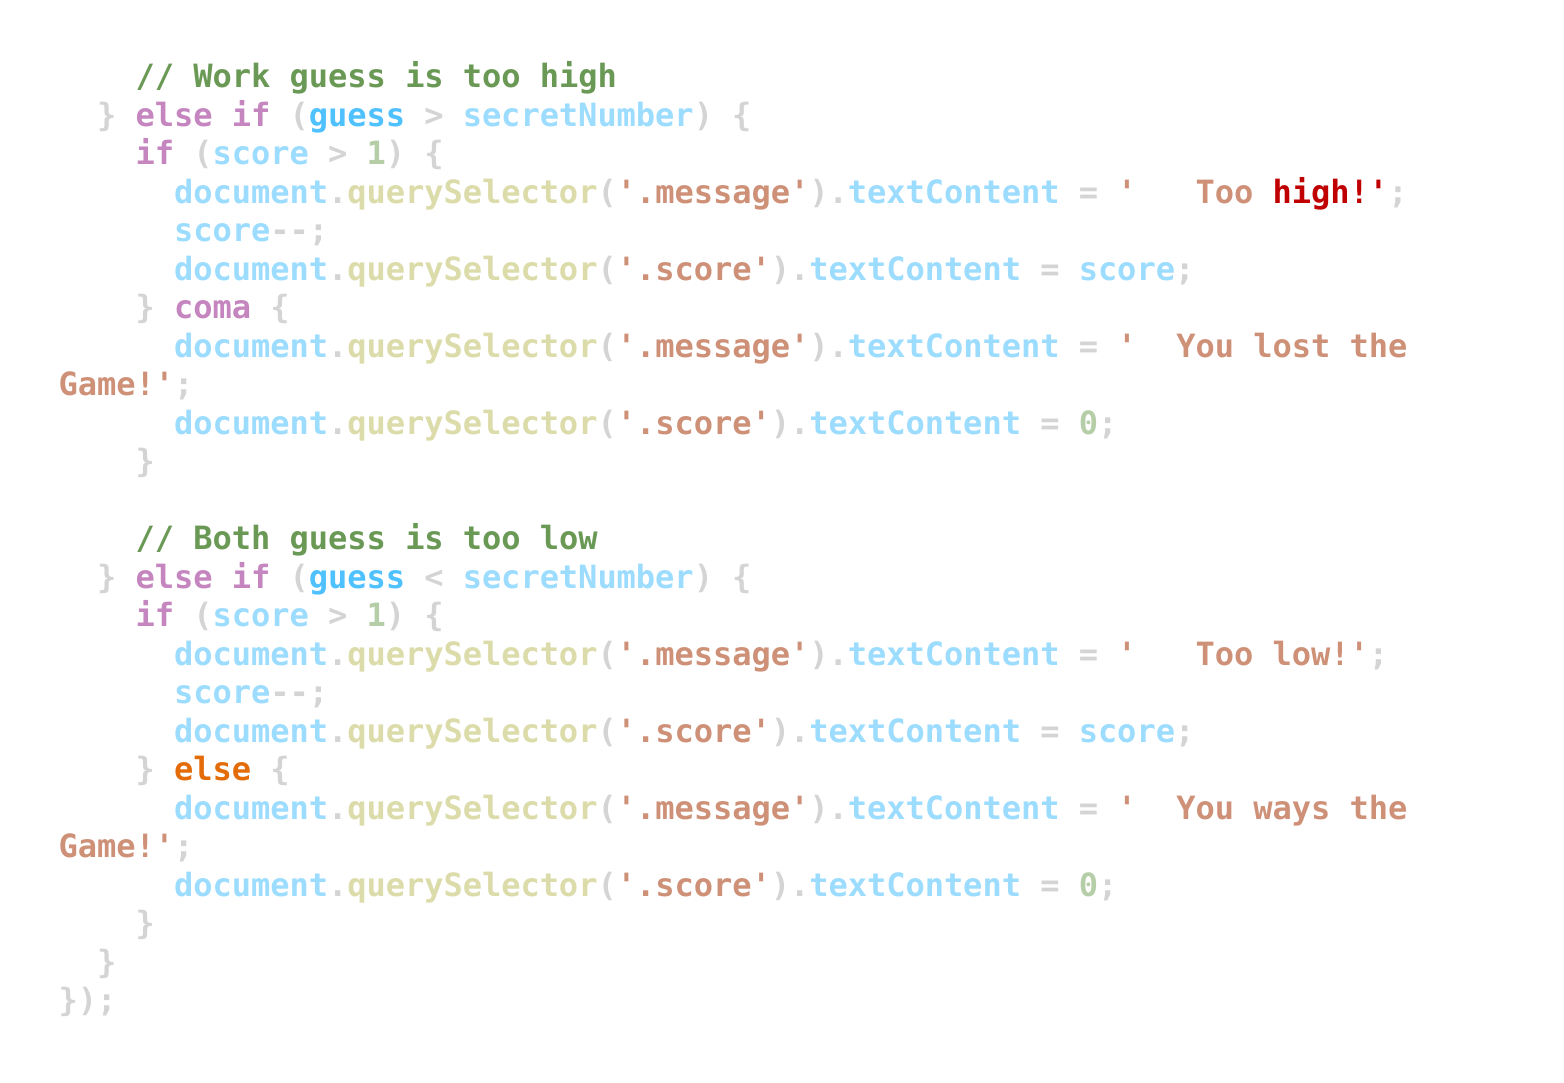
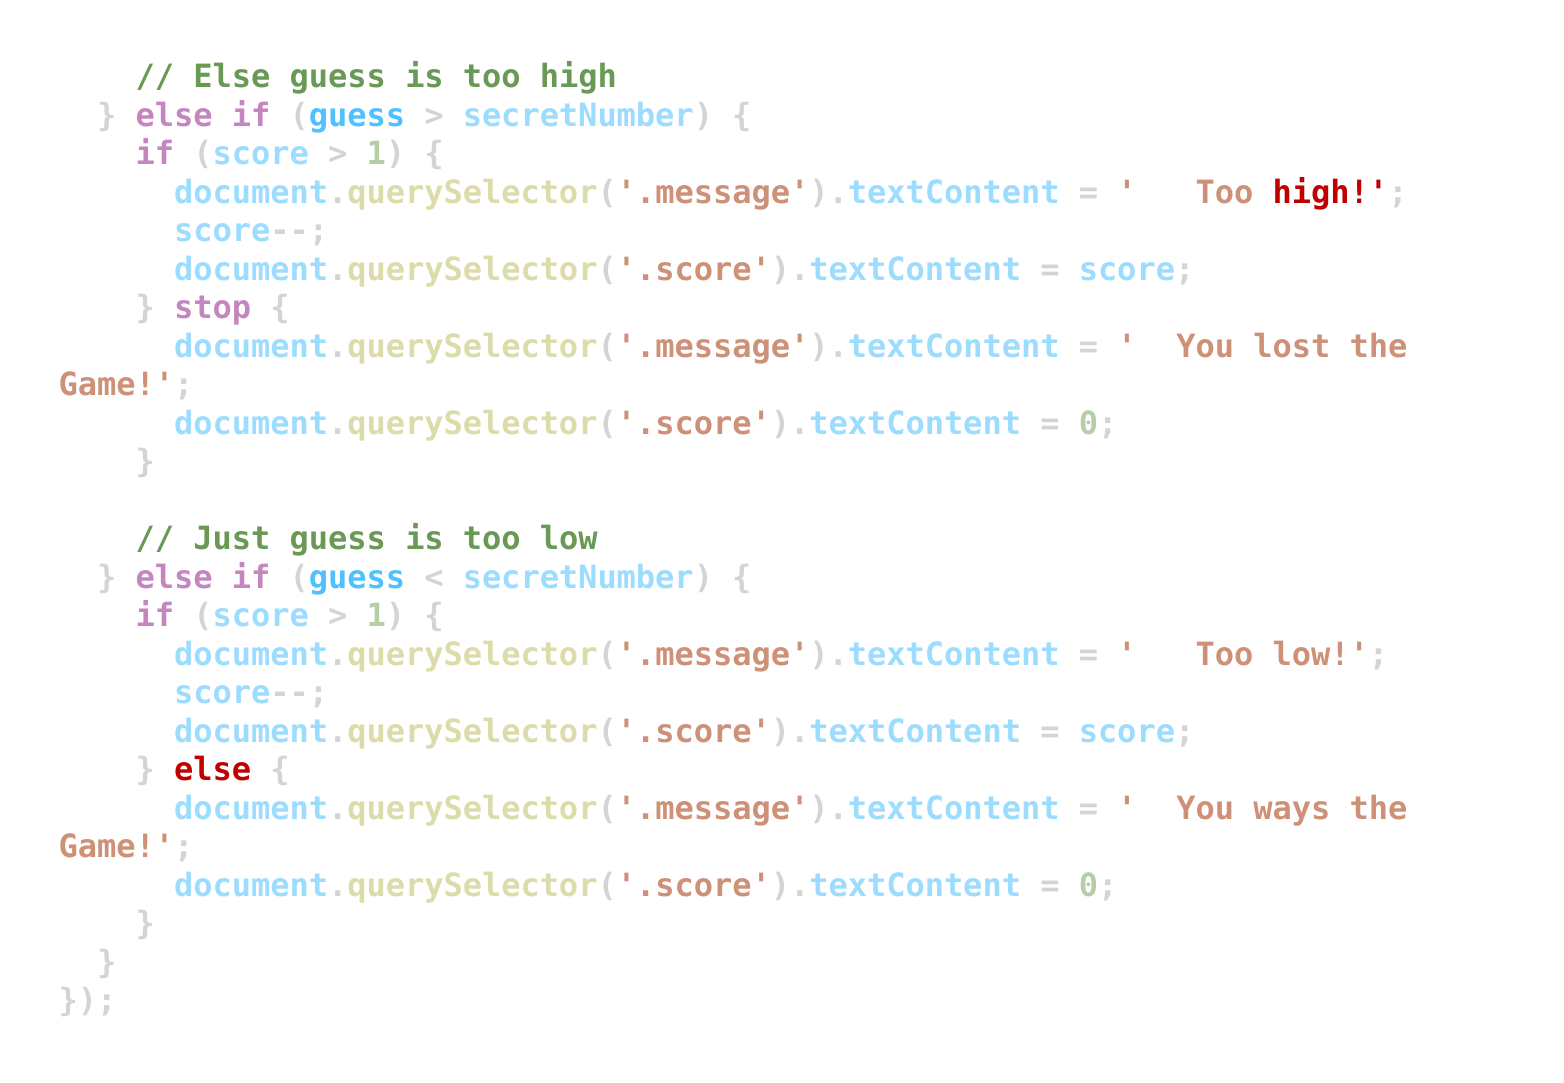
Work: Work -> Else (232, 77)
coma: coma -> stop (213, 308)
Both: Both -> Just (232, 539)
else colour: orange -> red (213, 770)
